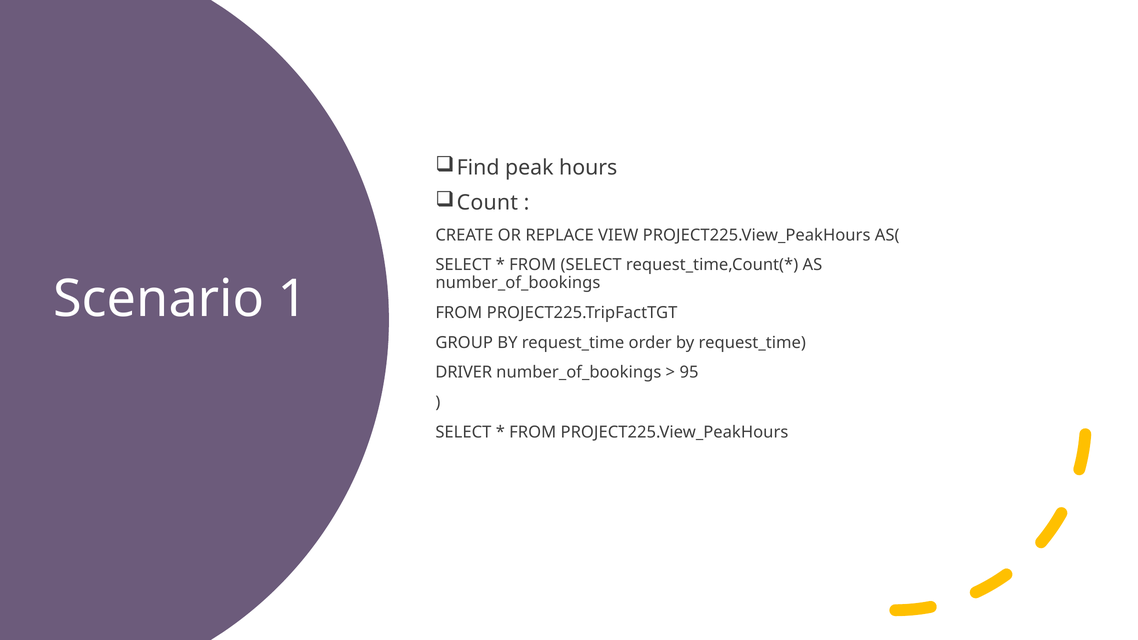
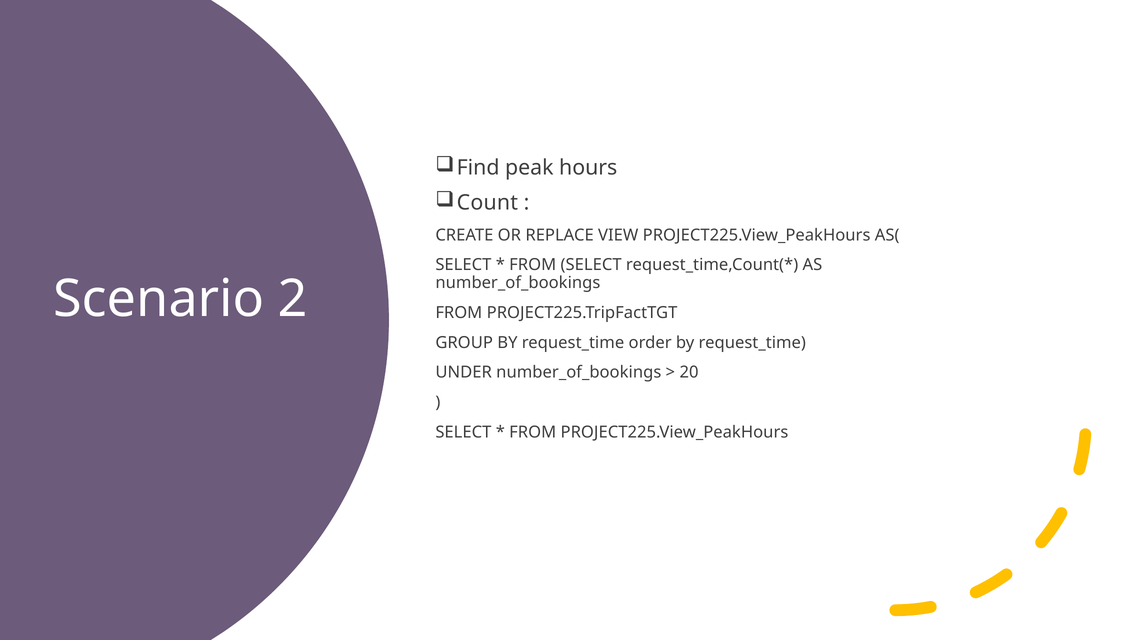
1: 1 -> 2 (293, 299)
DRIVER: DRIVER -> UNDER (464, 373)
95: 95 -> 20 (689, 373)
